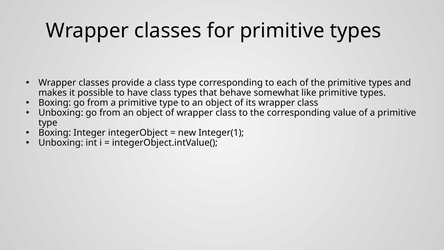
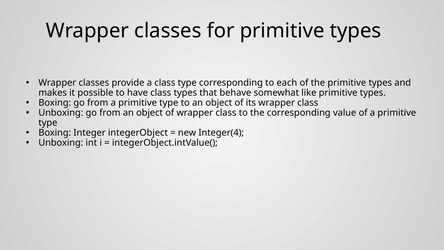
Integer(1: Integer(1 -> Integer(4 (221, 133)
